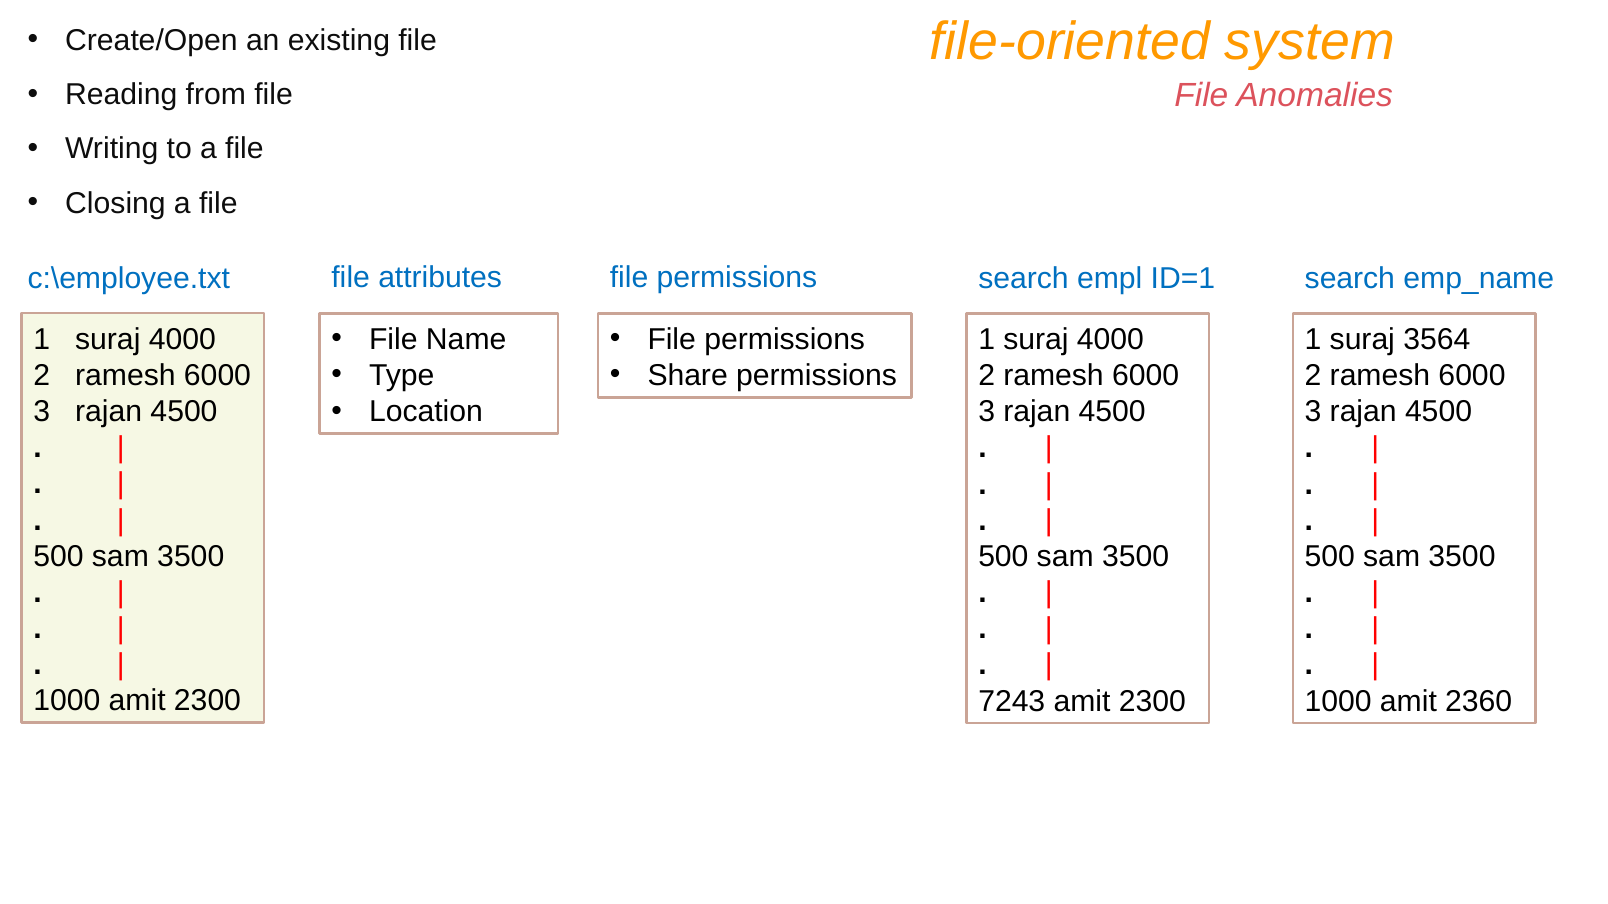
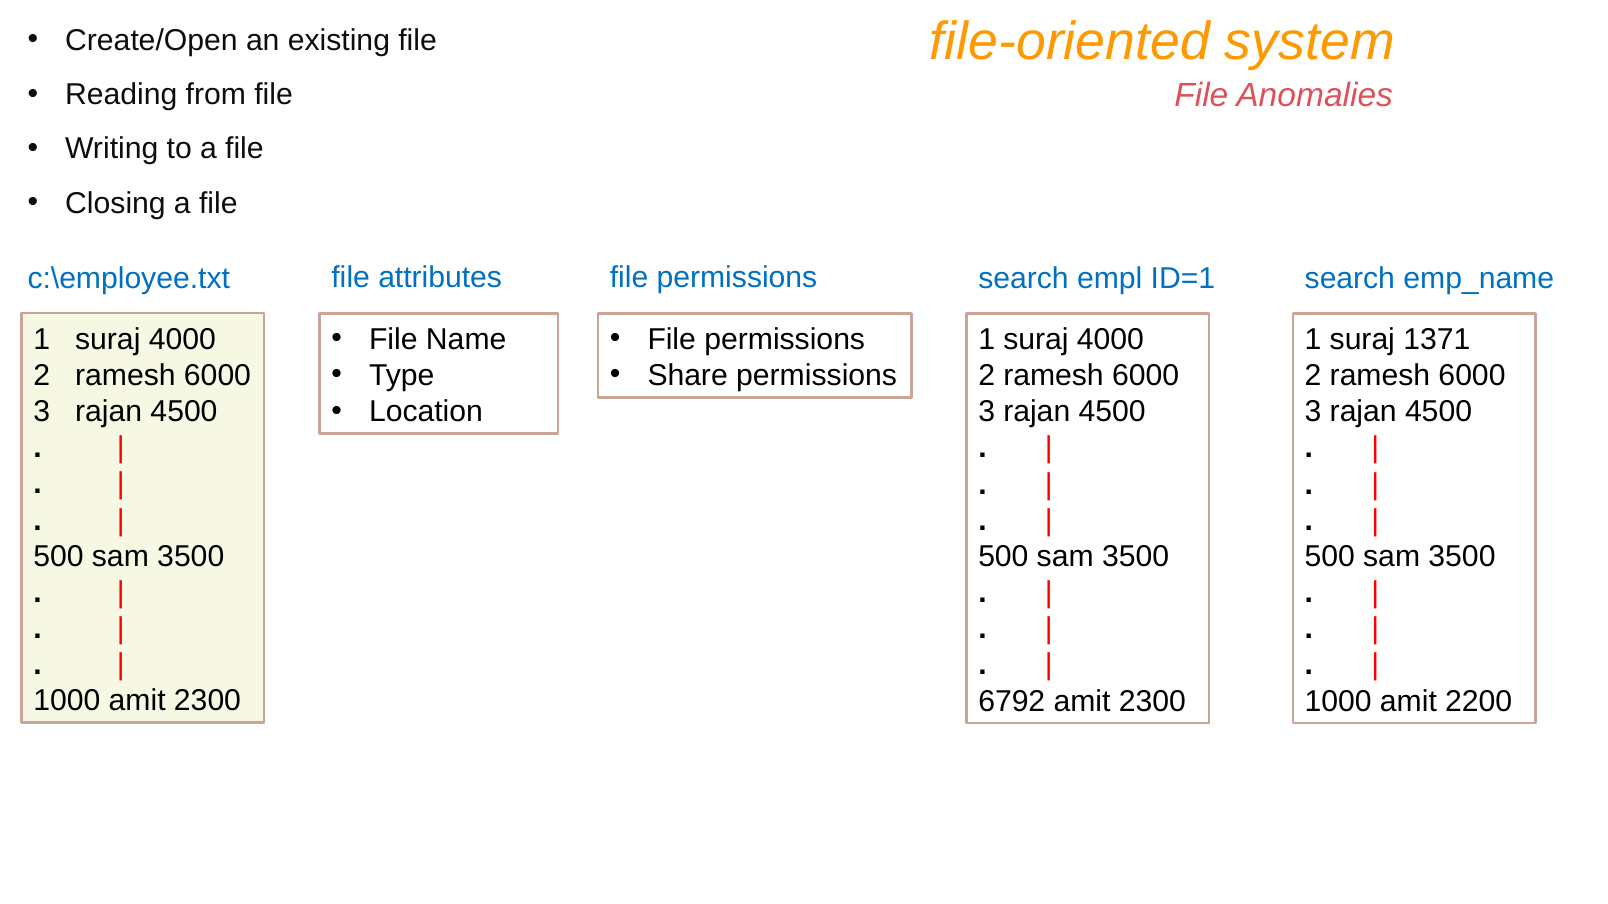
3564: 3564 -> 1371 (1437, 340)
7243: 7243 -> 6792 (1012, 701)
2360: 2360 -> 2200 (1479, 701)
